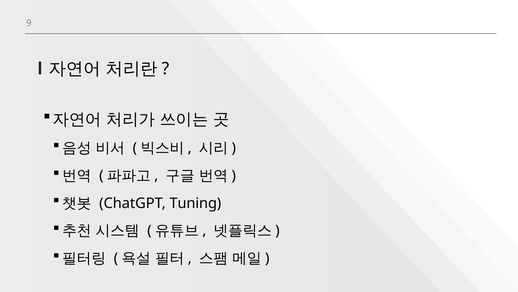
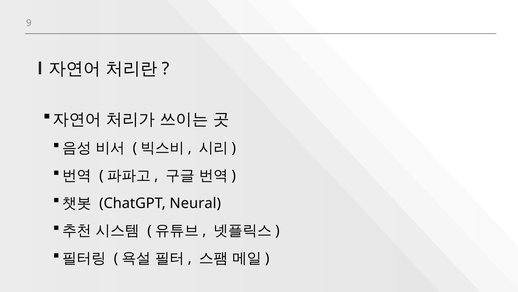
Tuning: Tuning -> Neural (195, 203)
